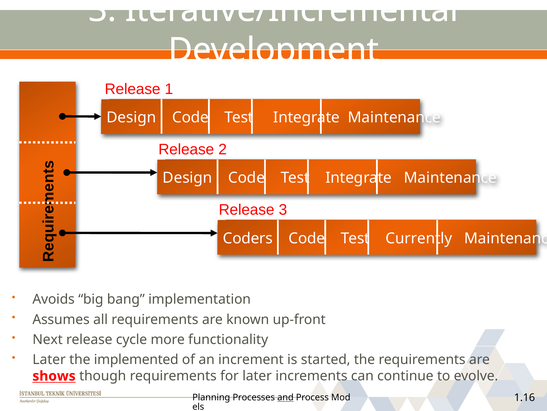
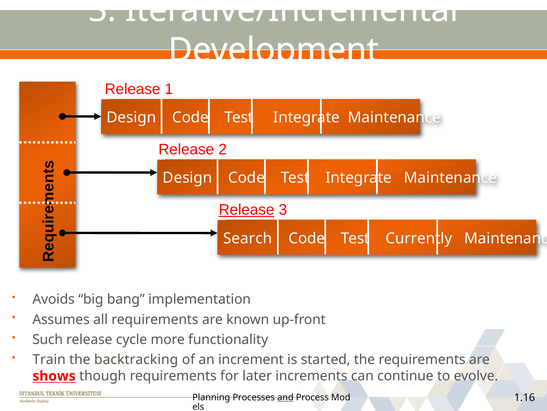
Release underline: none -> present (247, 209)
Coders: Coders -> Search (248, 238)
Next: Next -> Such (48, 339)
Later: Later -> Train (49, 359)
implemented: implemented -> backtracking (136, 359)
